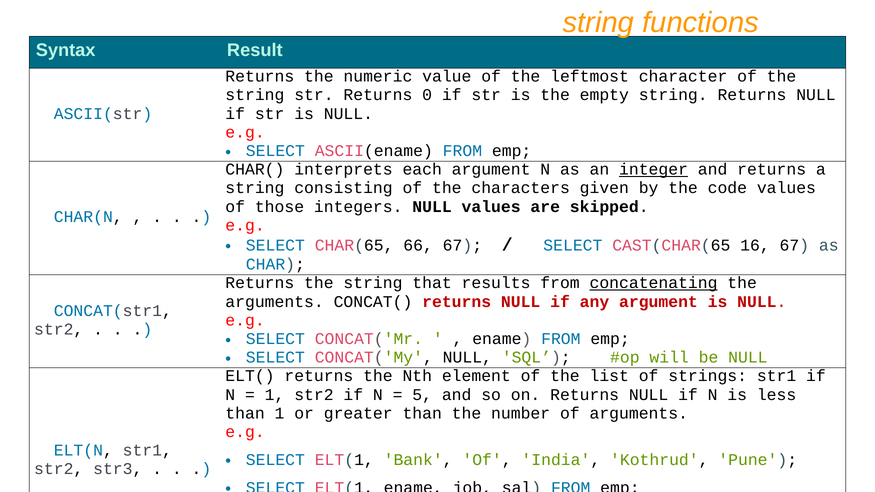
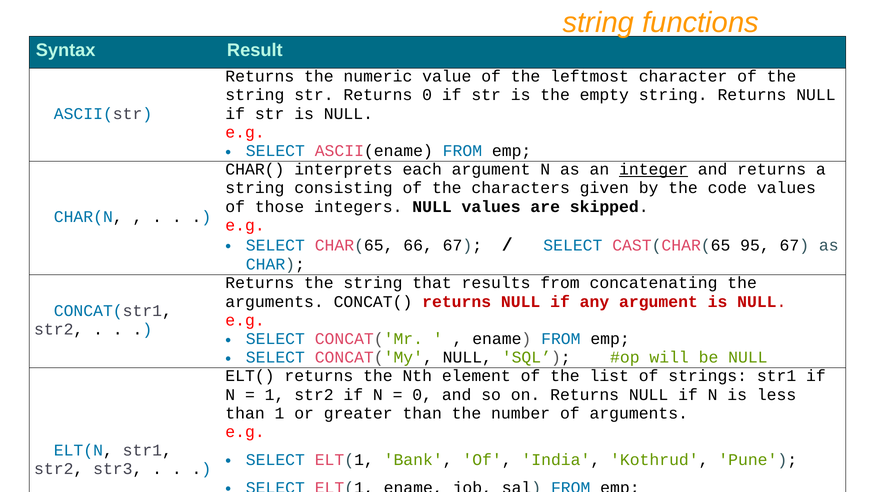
16: 16 -> 95 (755, 245)
concatenating underline: present -> none (654, 283)
5: 5 -> 0 (422, 395)
